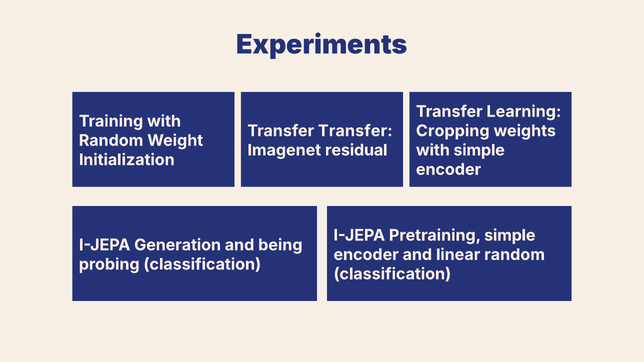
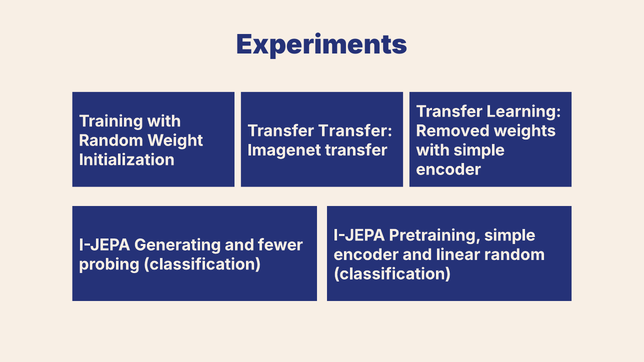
Cropping: Cropping -> Removed (453, 131)
Imagenet residual: residual -> transfer (356, 150)
Generation: Generation -> Generating (178, 245)
being: being -> fewer (280, 245)
